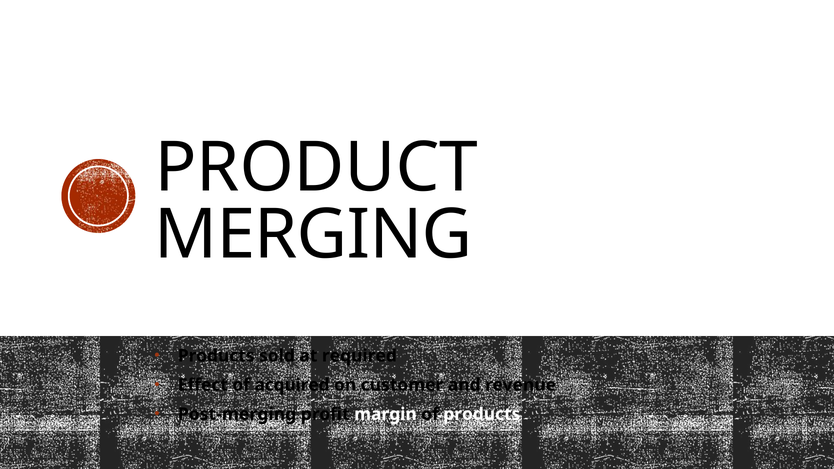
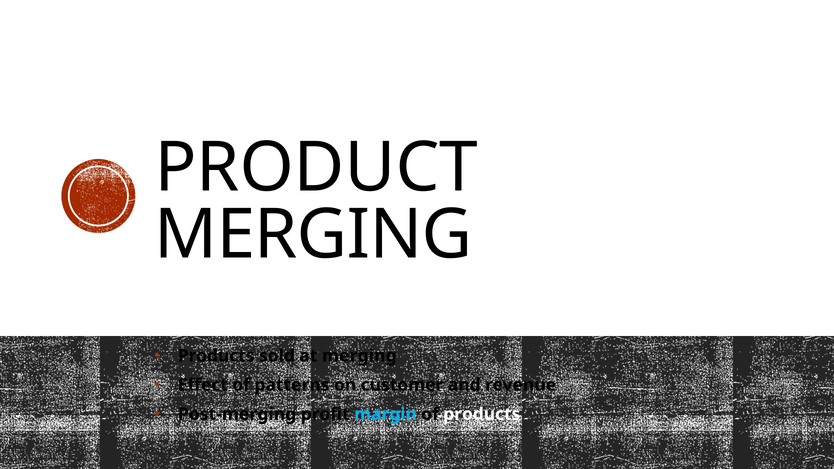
at required: required -> merging (359, 356)
acquired: acquired -> patterns (292, 385)
margin colour: white -> light blue (385, 414)
